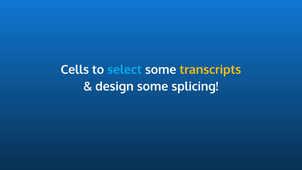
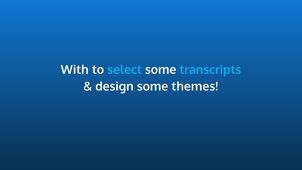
Cells: Cells -> With (75, 70)
transcripts colour: yellow -> light blue (210, 70)
splicing: splicing -> themes (195, 87)
